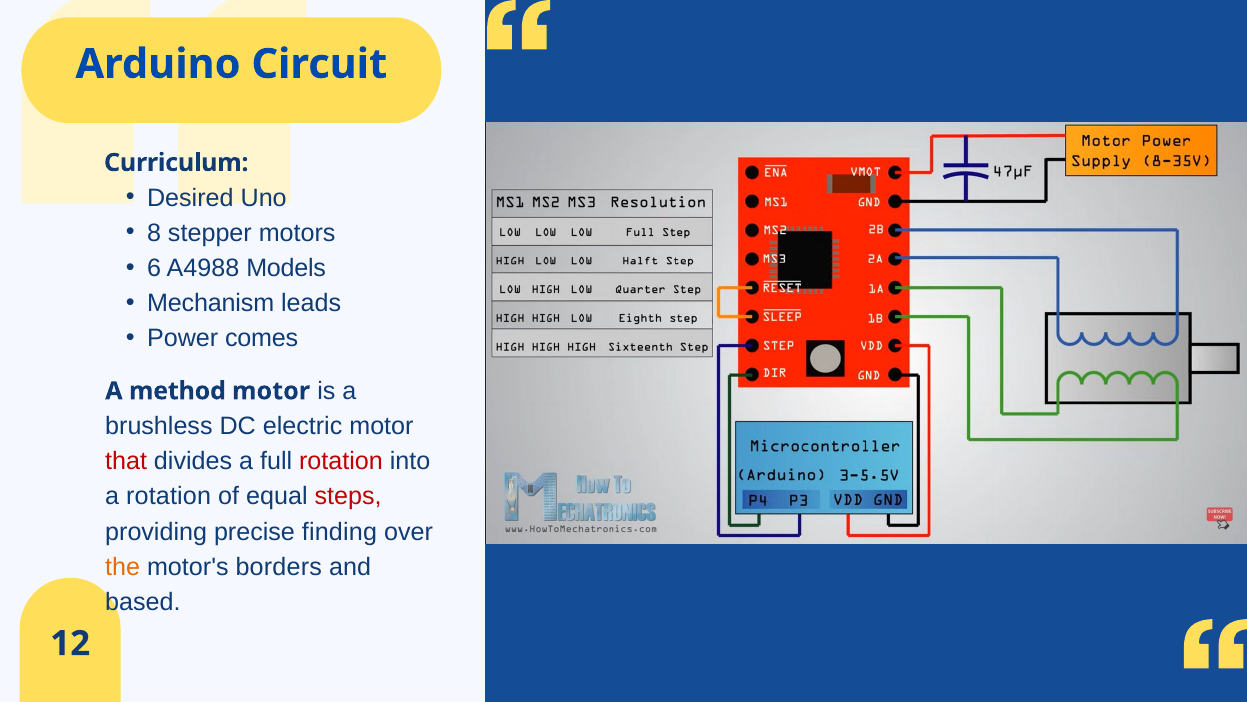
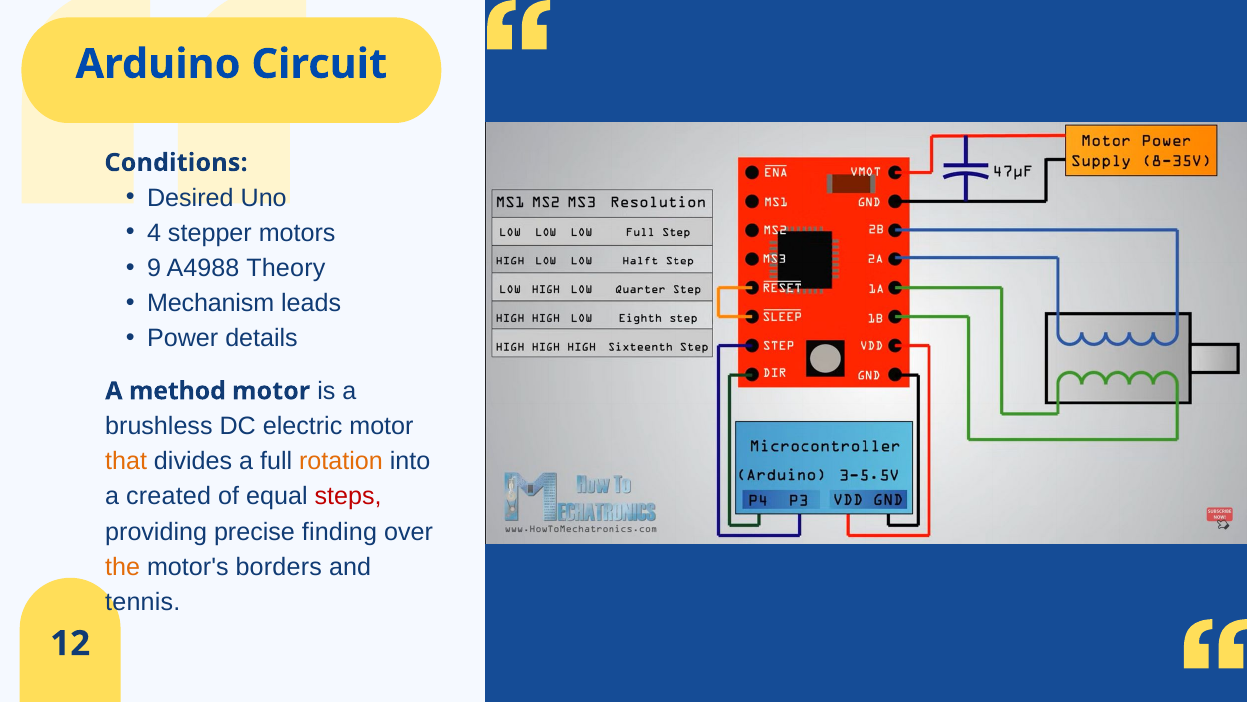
Curriculum: Curriculum -> Conditions (176, 163)
8: 8 -> 4 (154, 233)
6: 6 -> 9 (154, 268)
Models: Models -> Theory (286, 268)
comes: comes -> details (262, 338)
that colour: red -> orange (126, 461)
rotation colour: red -> orange (341, 461)
a rotation: rotation -> created (169, 496)
based: based -> tennis (143, 602)
